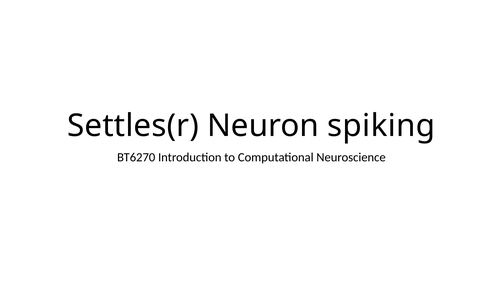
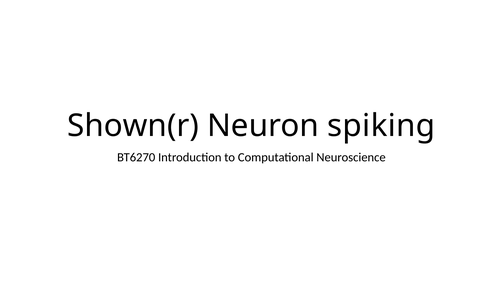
Settles(r: Settles(r -> Shown(r (133, 126)
